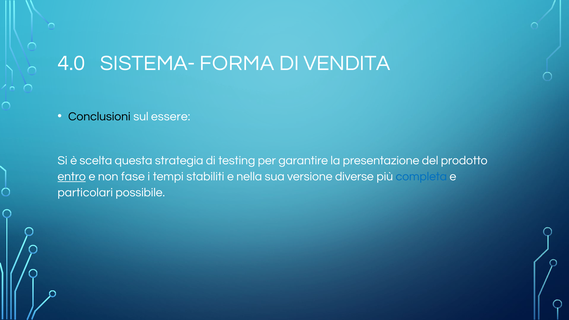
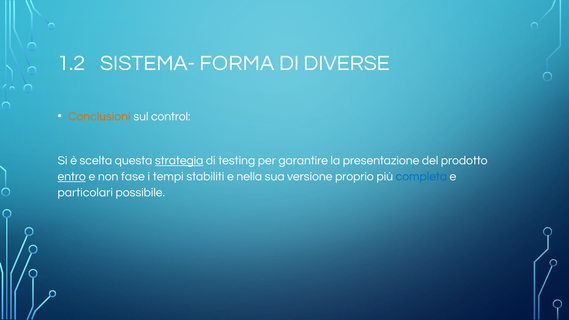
4.0: 4.0 -> 1.2 (71, 63)
VENDITA: VENDITA -> DIVERSE (347, 63)
Conclusioni colour: black -> orange (99, 117)
essere: essere -> control (171, 117)
strategia underline: none -> present (179, 160)
diverse: diverse -> proprio (354, 176)
